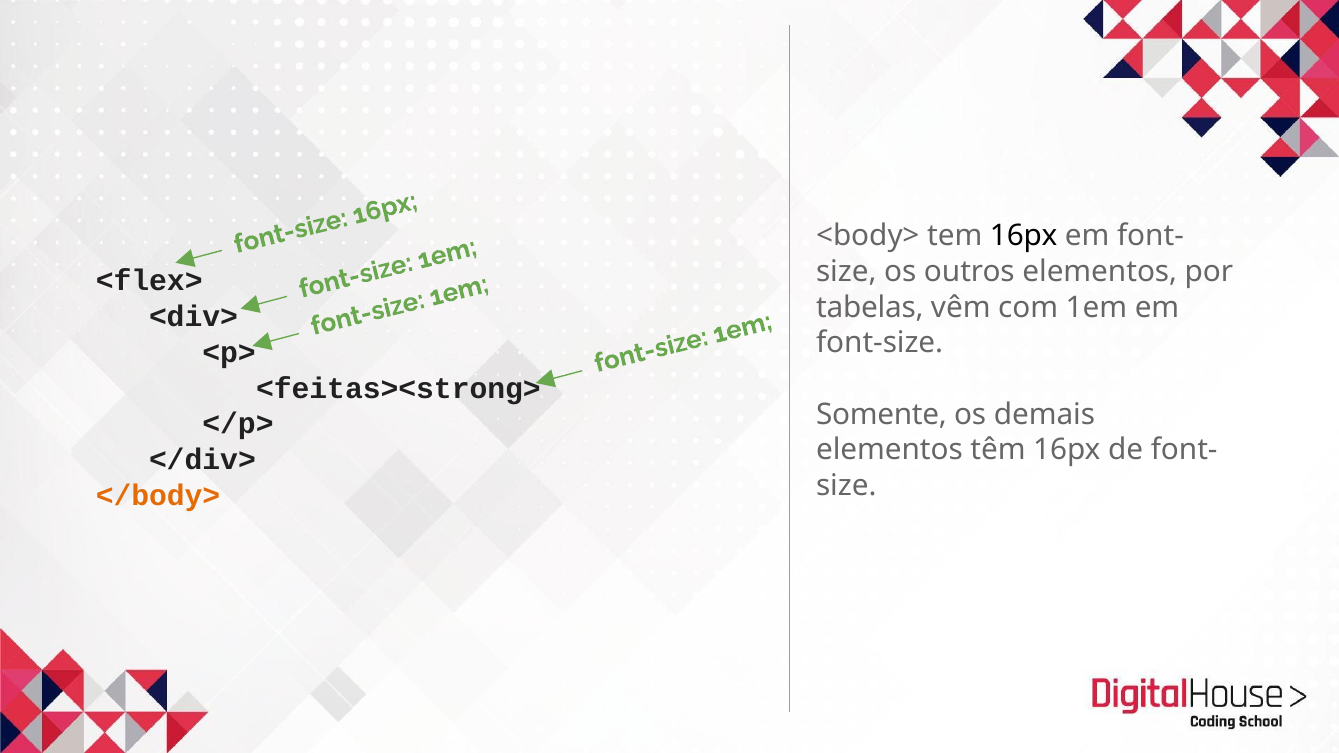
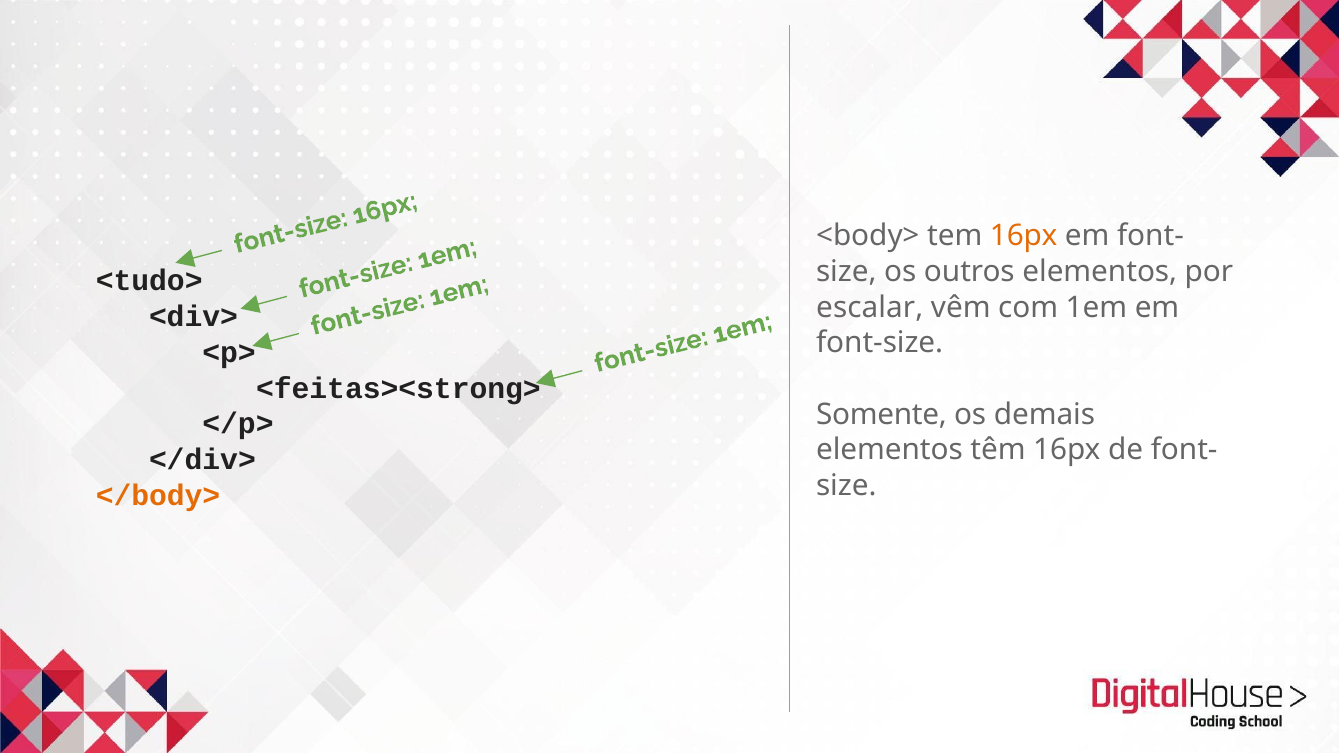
16px colour: black -> orange (1024, 236)
<flex>: <flex> -> <tudo> (149, 281)
tabelas: tabelas -> escalar (870, 307)
